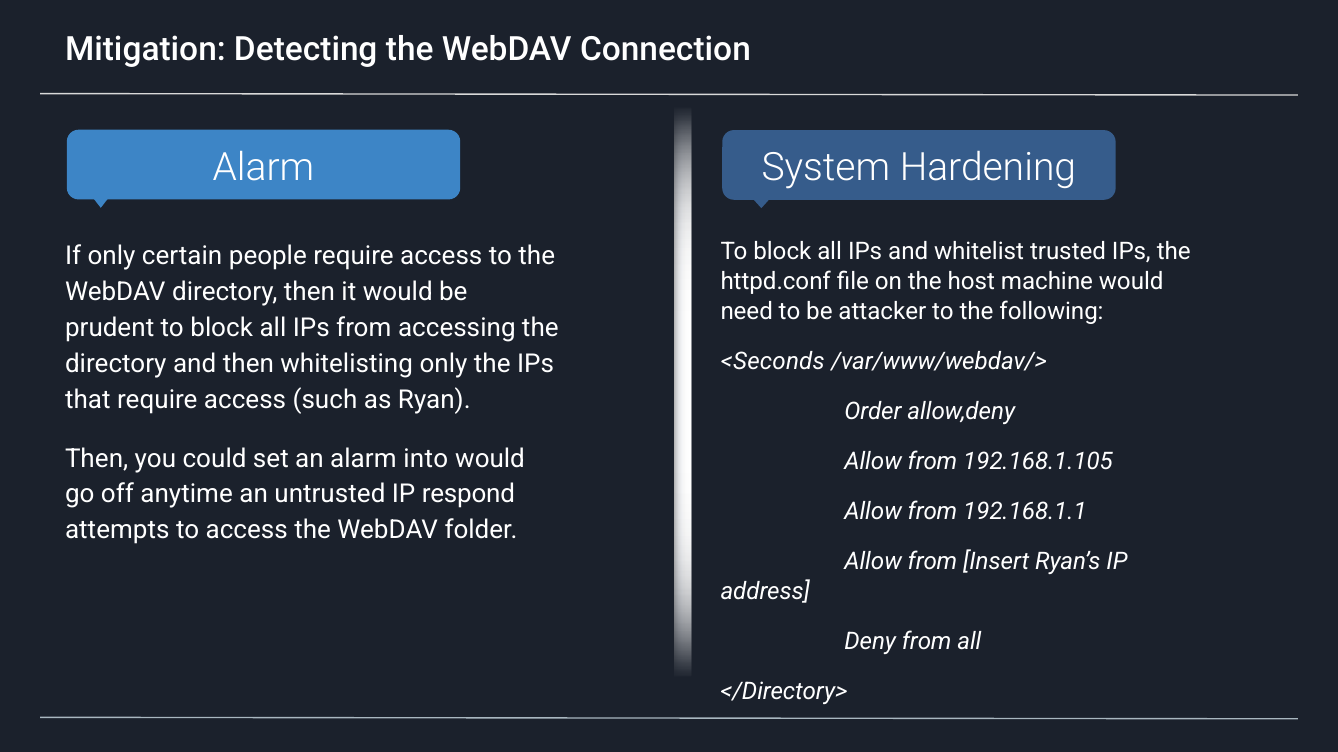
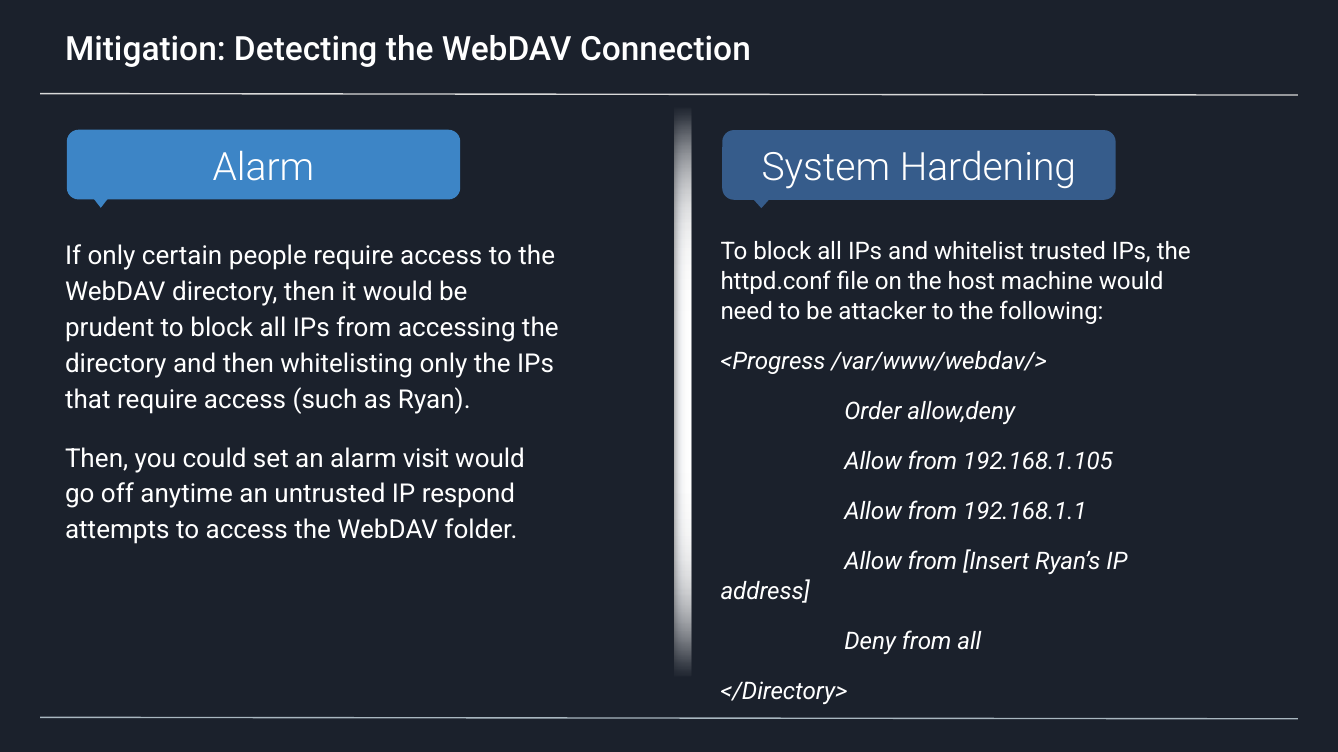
<Seconds: <Seconds -> <Progress (773, 362)
into: into -> visit (426, 459)
